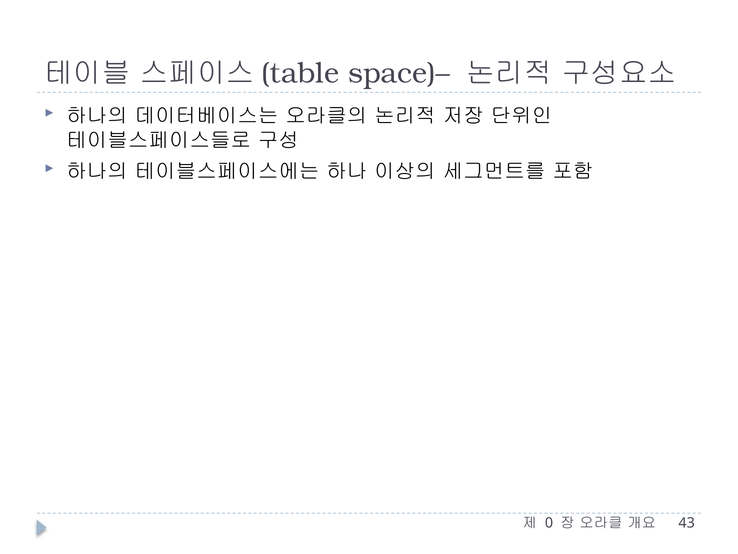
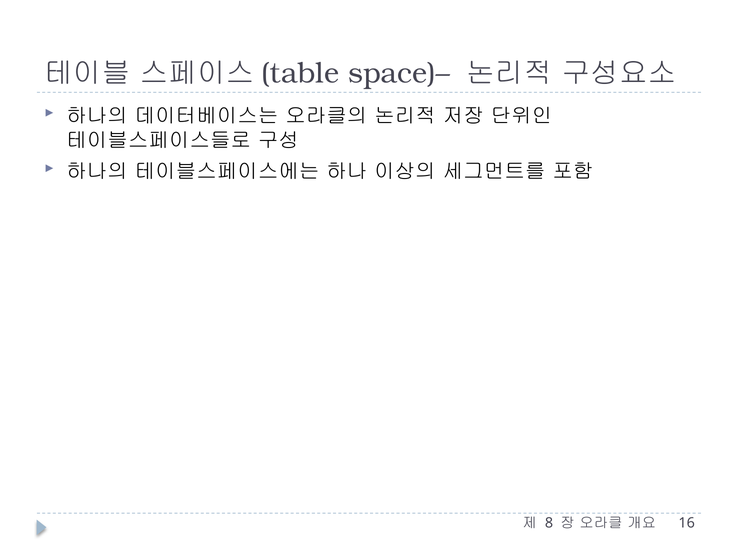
0: 0 -> 8 (549, 522)
43: 43 -> 16 (687, 522)
